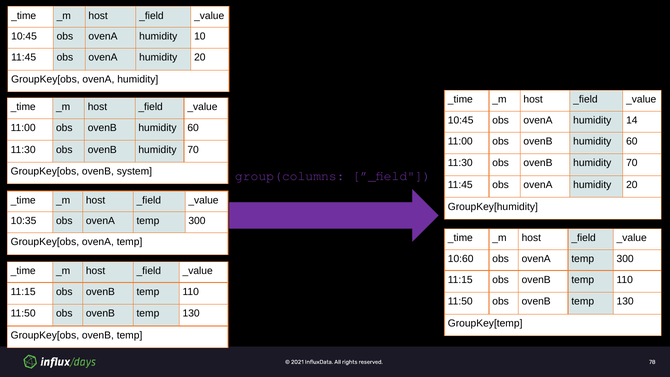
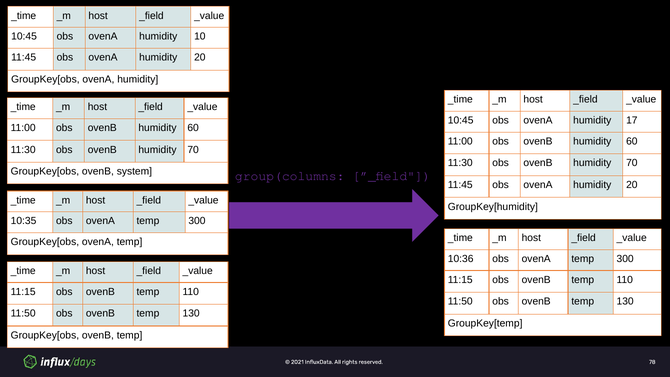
14: 14 -> 17 (632, 120)
10:60: 10:60 -> 10:36 (461, 259)
